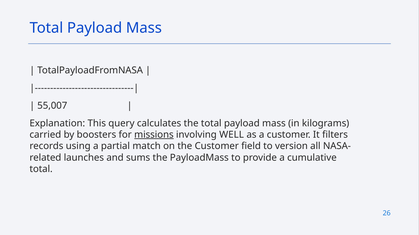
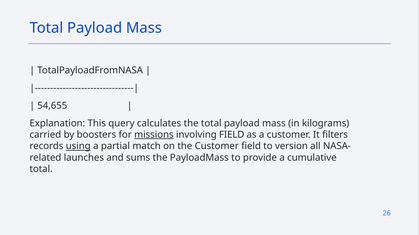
55,007: 55,007 -> 54,655 (52, 106)
involving WELL: WELL -> FIELD (232, 135)
using underline: none -> present (78, 147)
